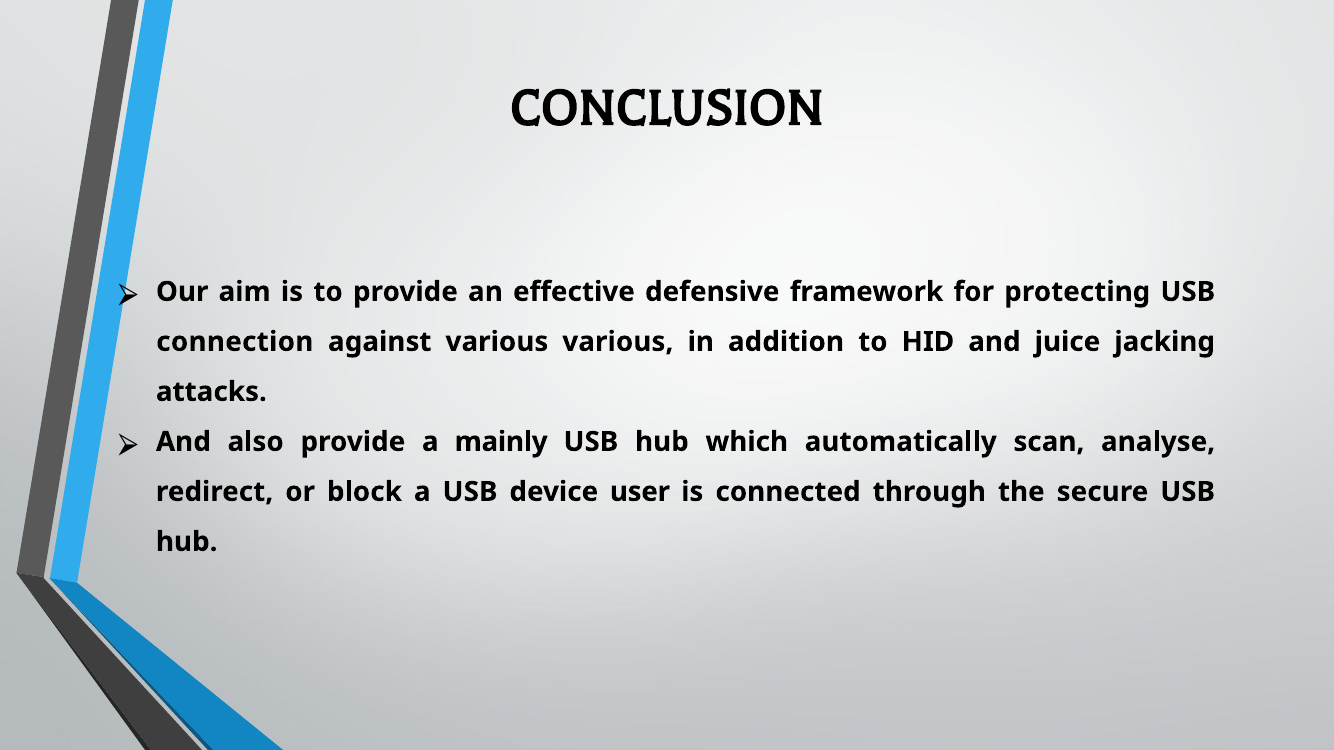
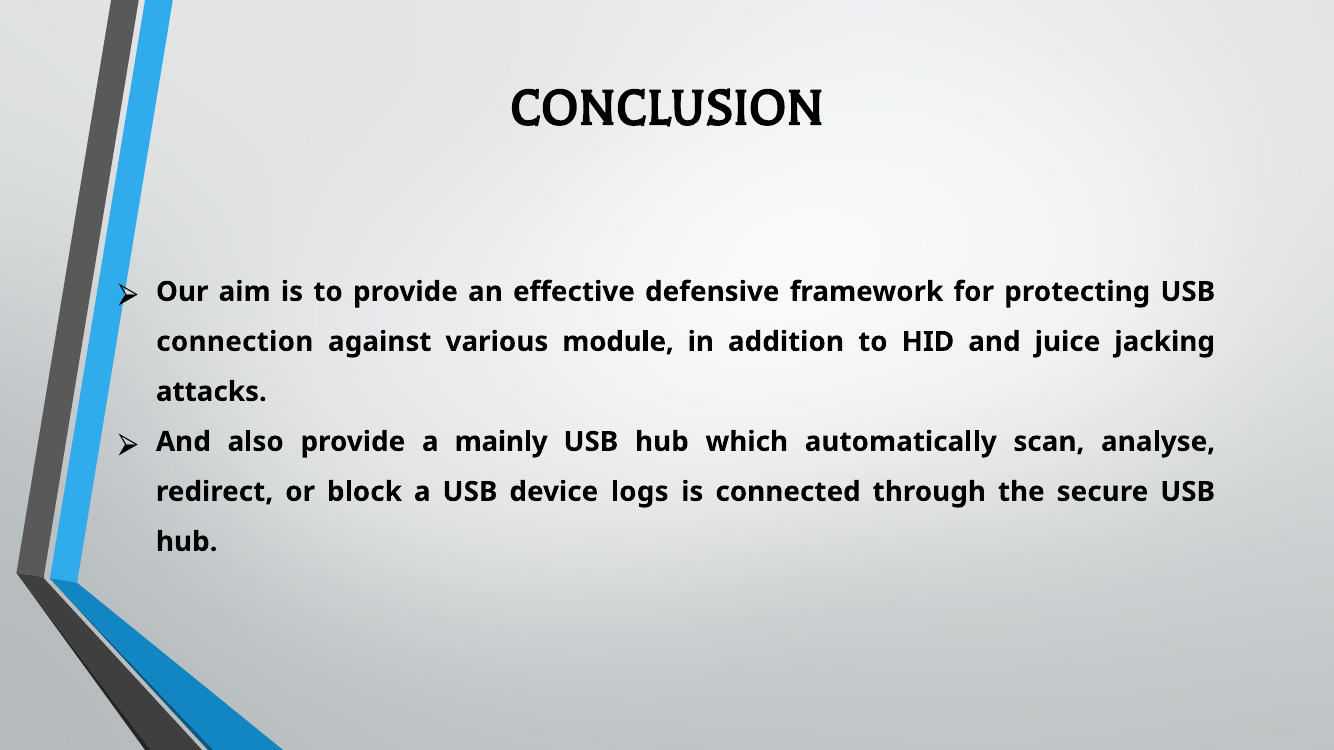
various various: various -> module (618, 342)
user: user -> logs (640, 492)
